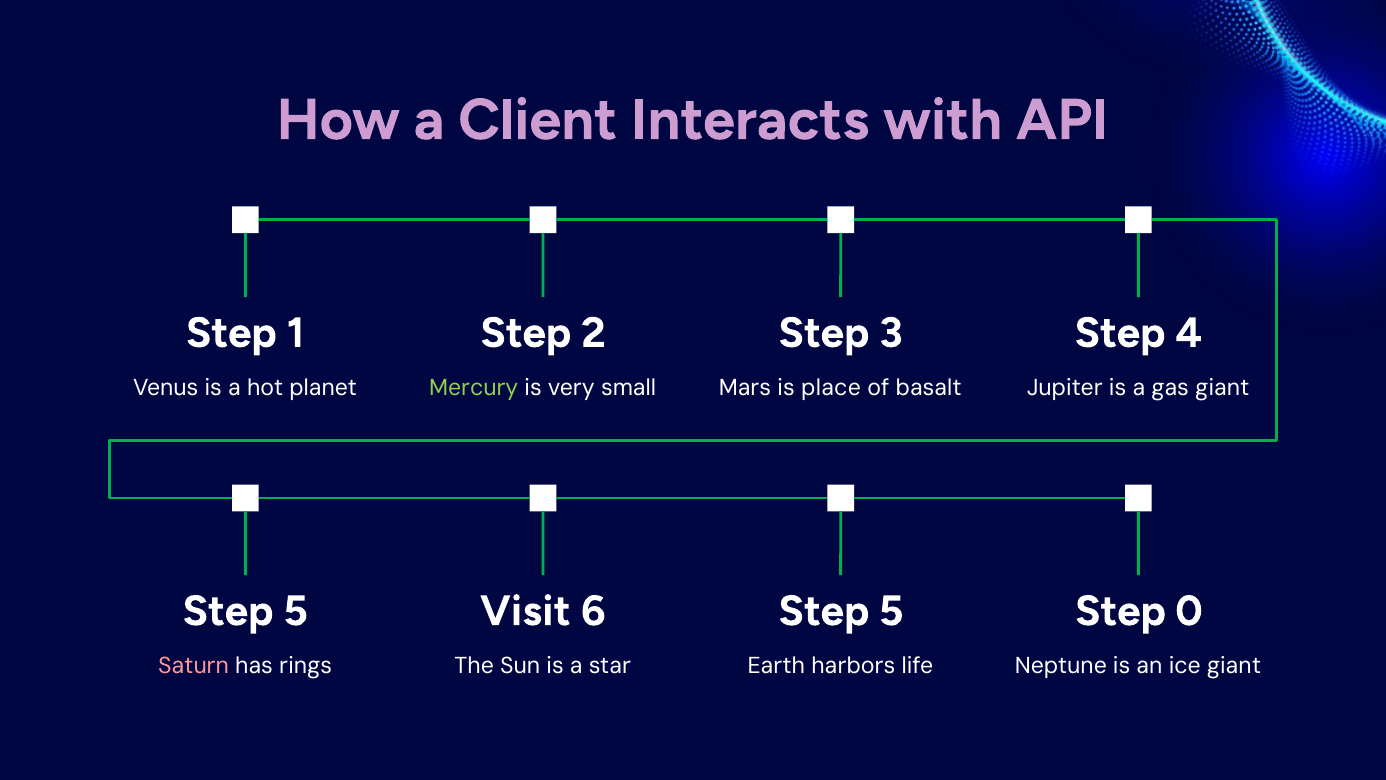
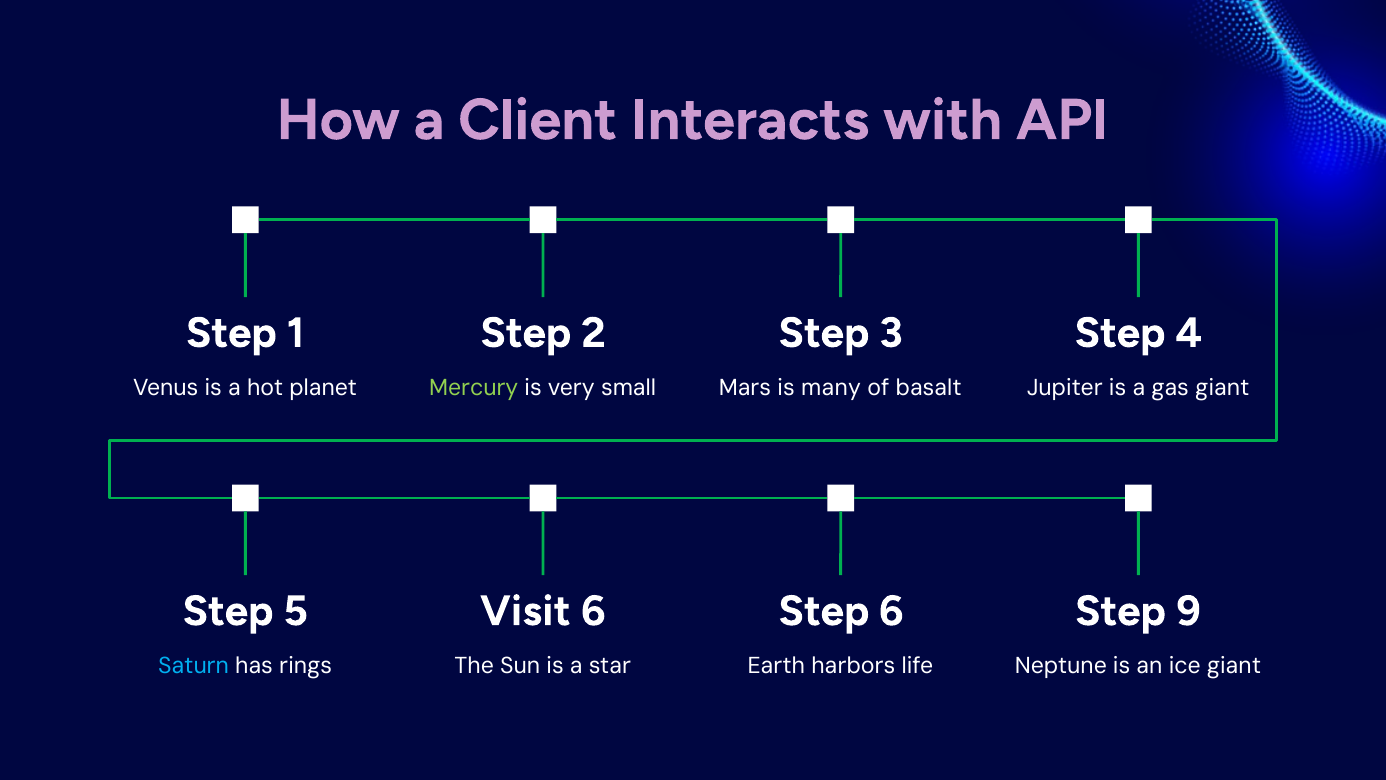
place: place -> many (831, 387)
5: 5 -> 6 (891, 611)
0: 0 -> 9 (1189, 611)
Saturn colour: pink -> light blue (194, 665)
